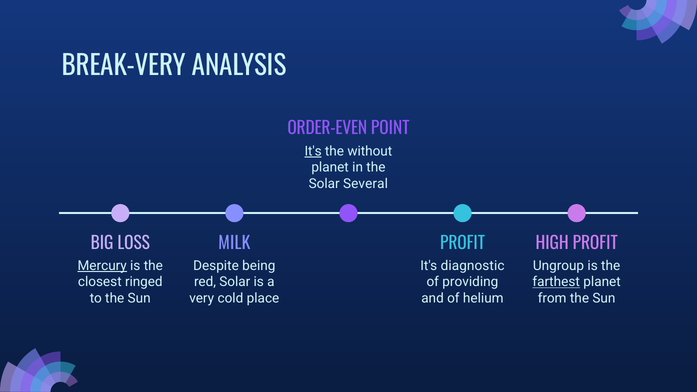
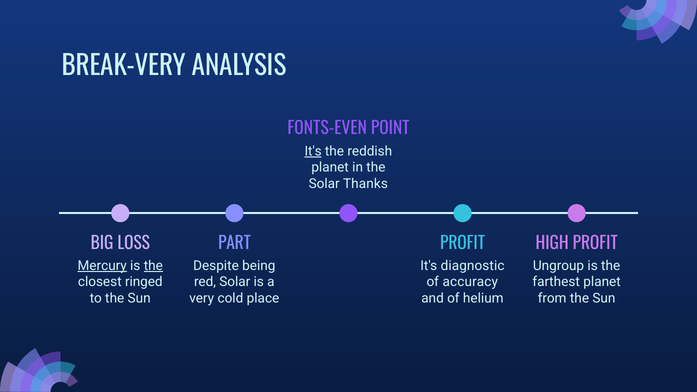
ORDER-EVEN: ORDER-EVEN -> FONTS-EVEN (327, 128)
without: without -> reddish (370, 151)
Several: Several -> Thanks (365, 184)
MILK: MILK -> PART (234, 243)
the underline: none -> present (153, 266)
providing: providing -> accuracy (470, 282)
farthest underline: present -> none (556, 282)
